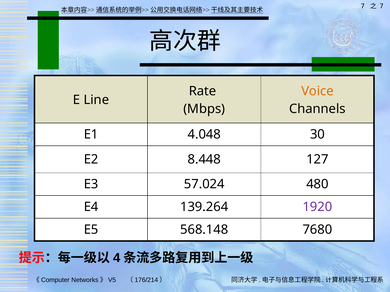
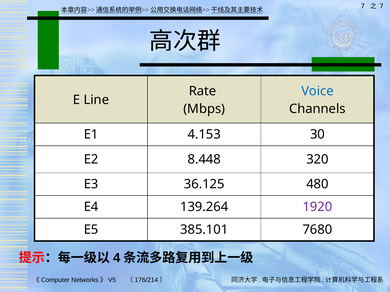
Voice colour: orange -> blue (317, 91)
4.048: 4.048 -> 4.153 (204, 135)
127: 127 -> 320 (317, 160)
57.024: 57.024 -> 36.125 (204, 185)
568.148: 568.148 -> 385.101 (204, 230)
